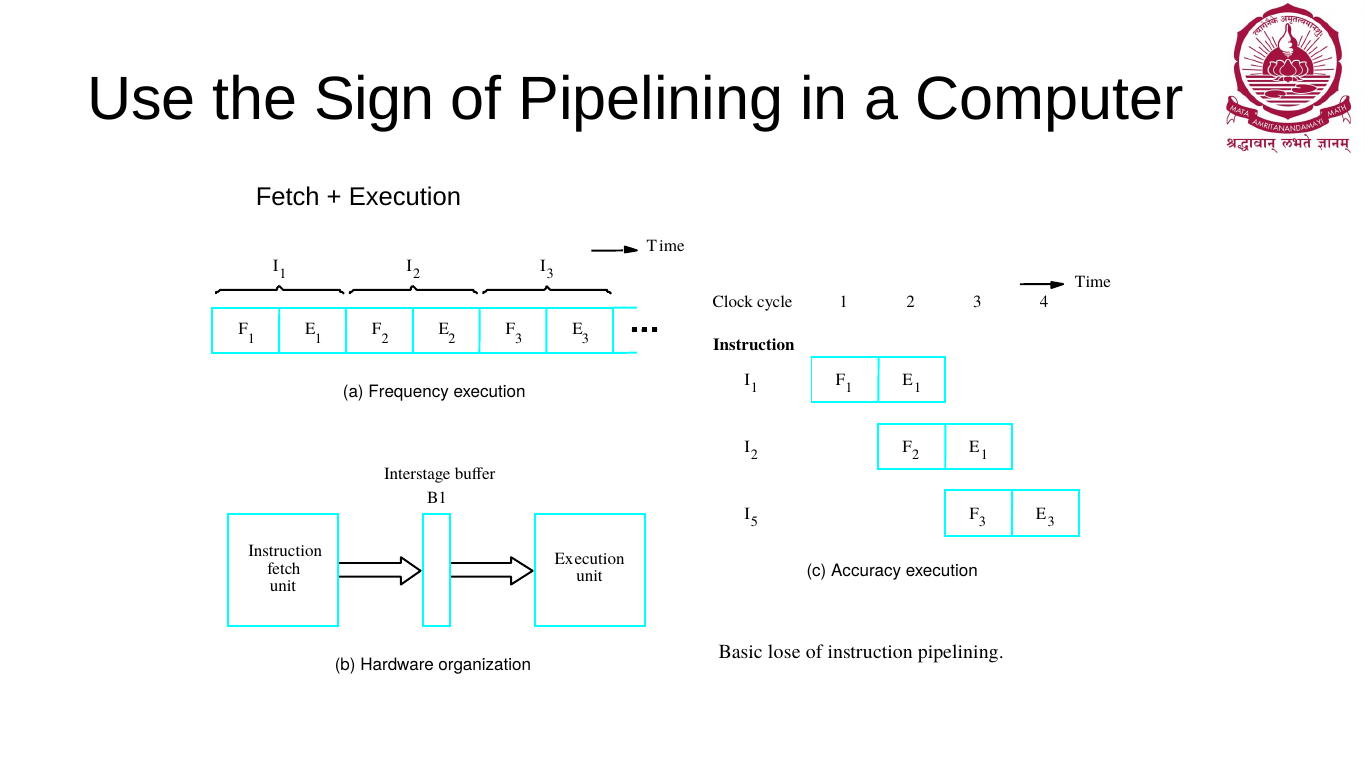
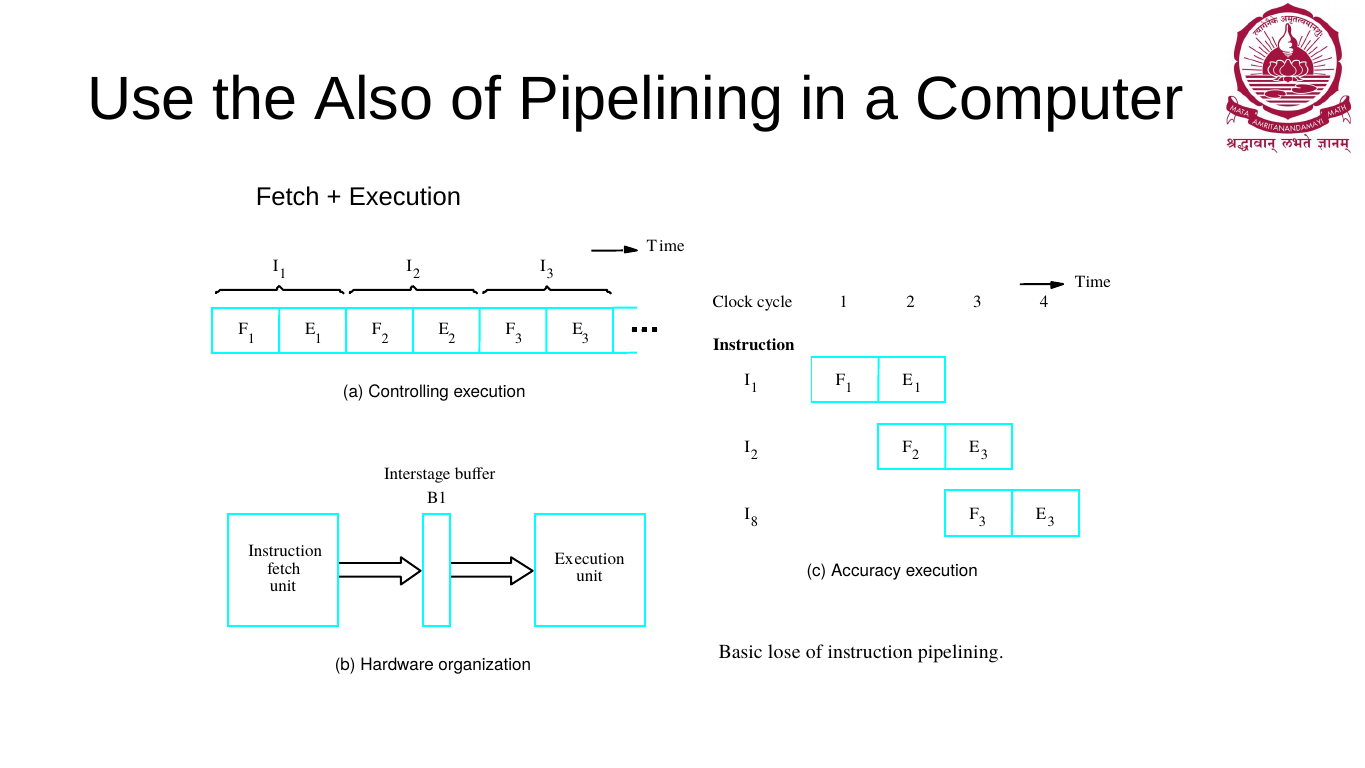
Sign: Sign -> Also (374, 99)
Frequency: Frequency -> Controlling (409, 392)
2 E 1: 1 -> 3 (984, 455)
5: 5 -> 8 (754, 522)
